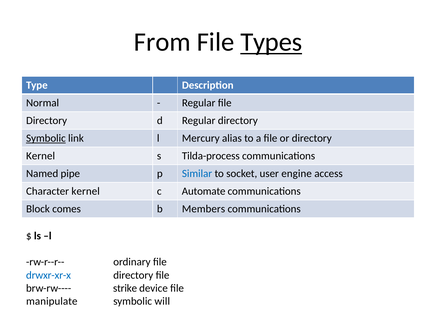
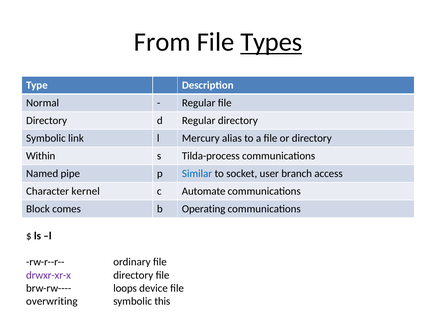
Symbolic underline: present -> none (46, 138)
Kernel: Kernel -> Within (41, 156)
engine: engine -> branch (297, 174)
Members: Members -> Operating (204, 209)
drwxr-xr-x colour: blue -> purple (48, 275)
strike: strike -> loops (125, 288)
manipulate: manipulate -> overwriting (52, 301)
will: will -> this (162, 301)
